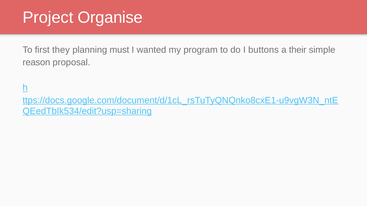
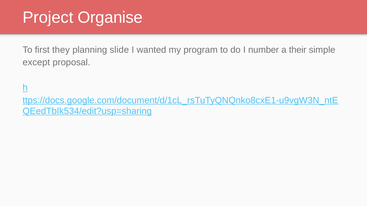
must: must -> slide (119, 50)
buttons: buttons -> number (264, 50)
reason: reason -> except (36, 63)
